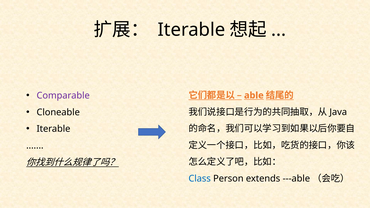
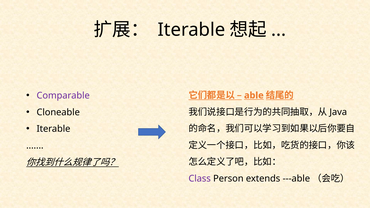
Class colour: blue -> purple (200, 179)
